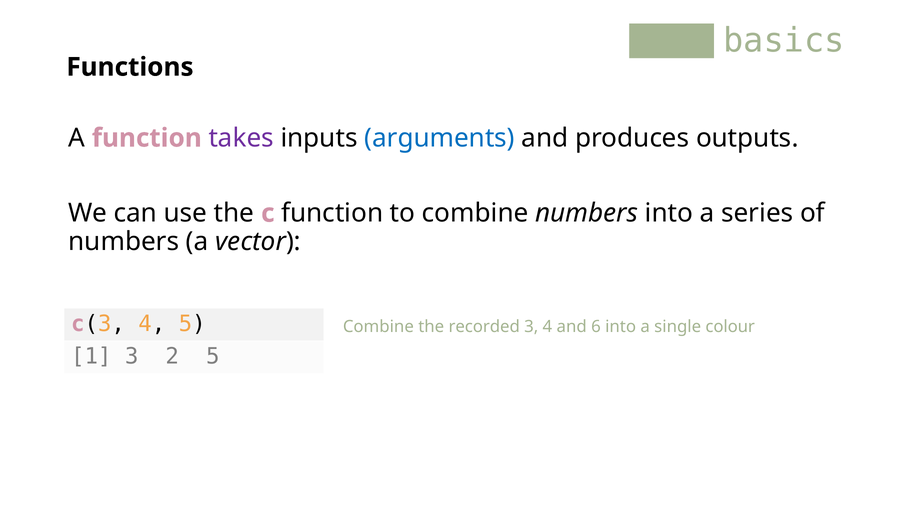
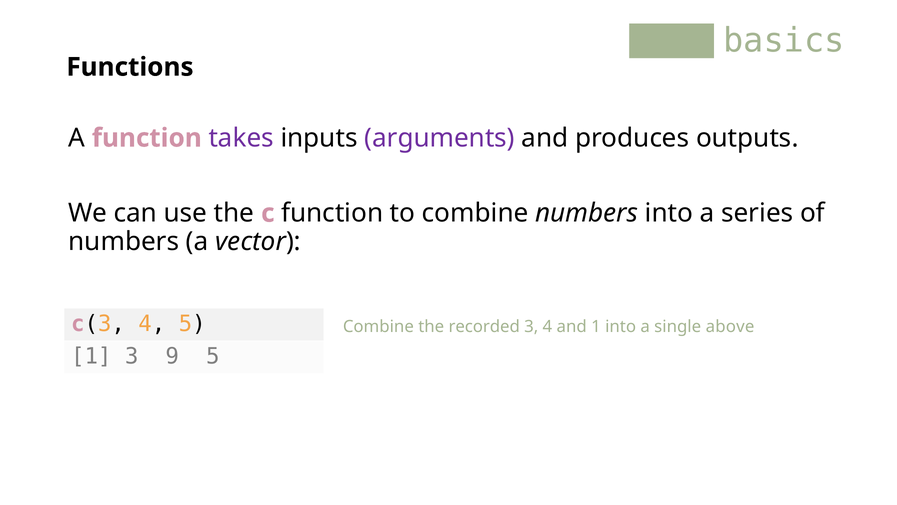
arguments colour: blue -> purple (440, 138)
and 6: 6 -> 1 (596, 327)
colour: colour -> above (730, 327)
2: 2 -> 9 (172, 356)
